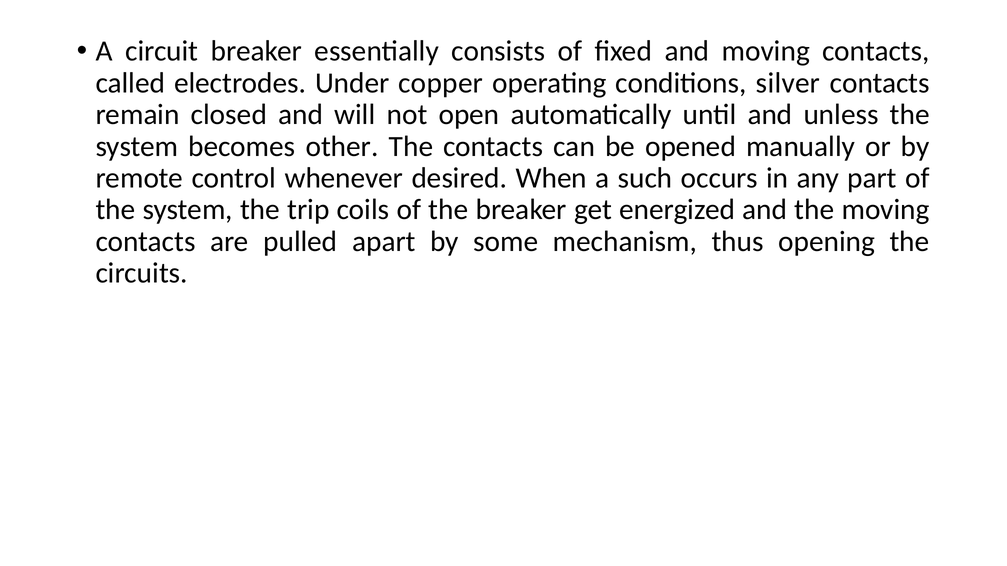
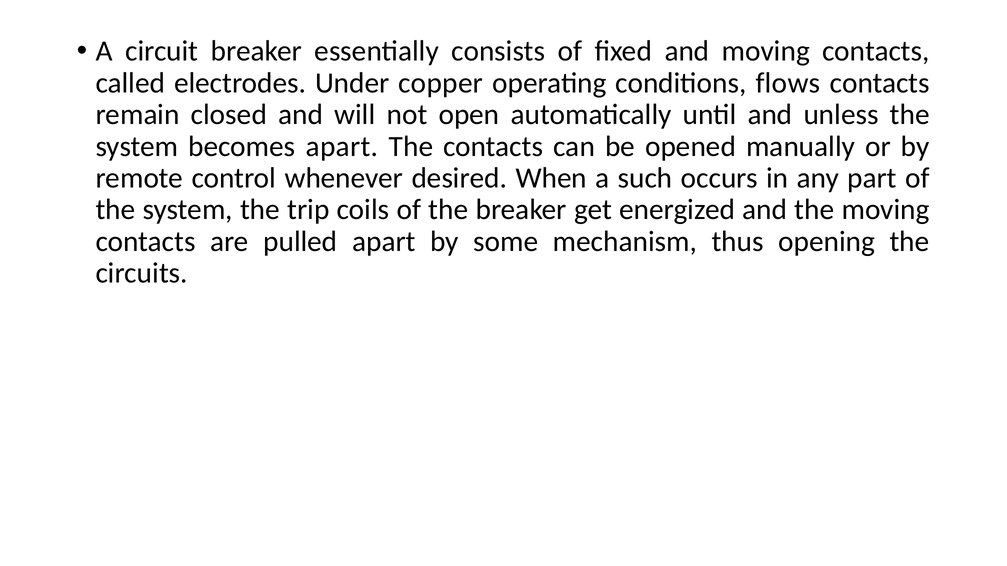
silver: silver -> flows (788, 83)
becomes other: other -> apart (342, 146)
